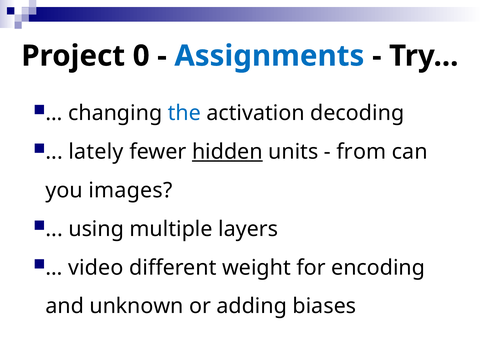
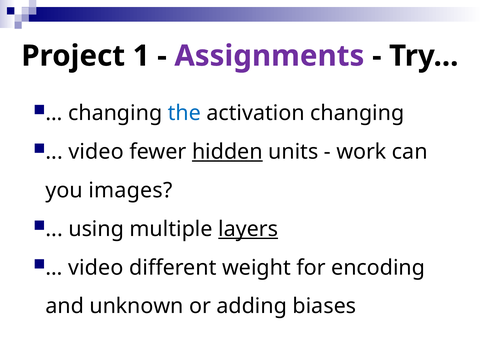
0: 0 -> 1 (141, 56)
Assignments colour: blue -> purple (269, 56)
activation decoding: decoding -> changing (357, 113)
lately: lately -> video (96, 152)
from: from -> work (361, 152)
layers underline: none -> present (248, 229)
